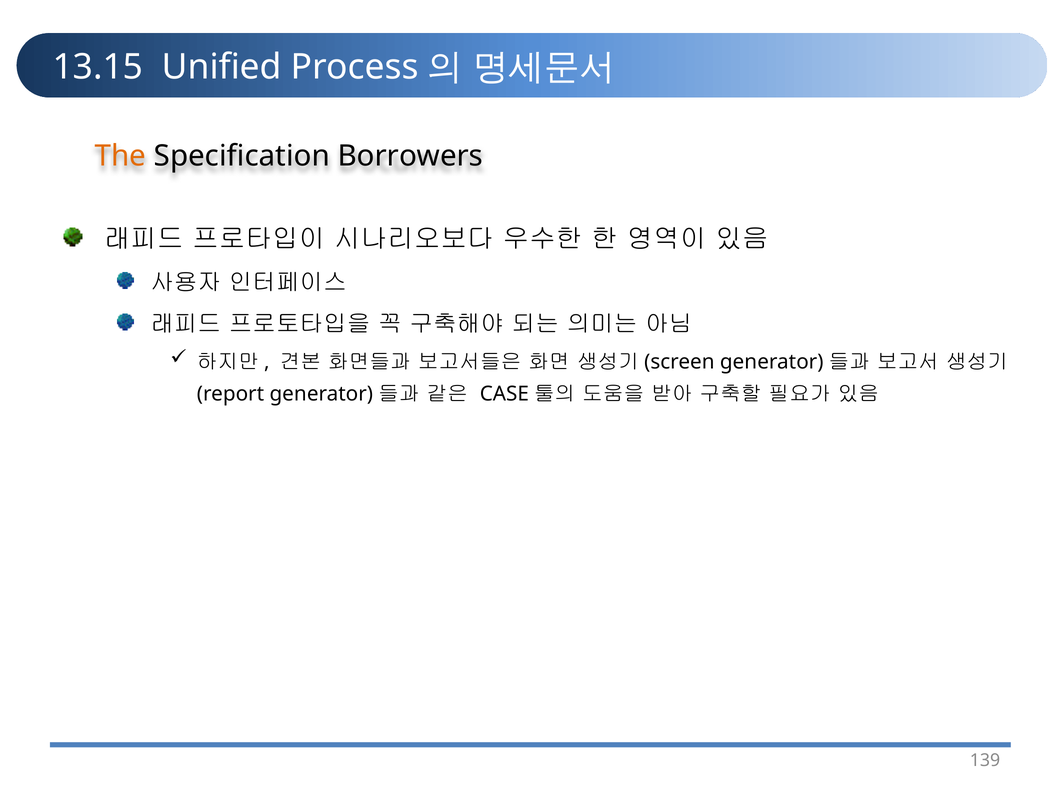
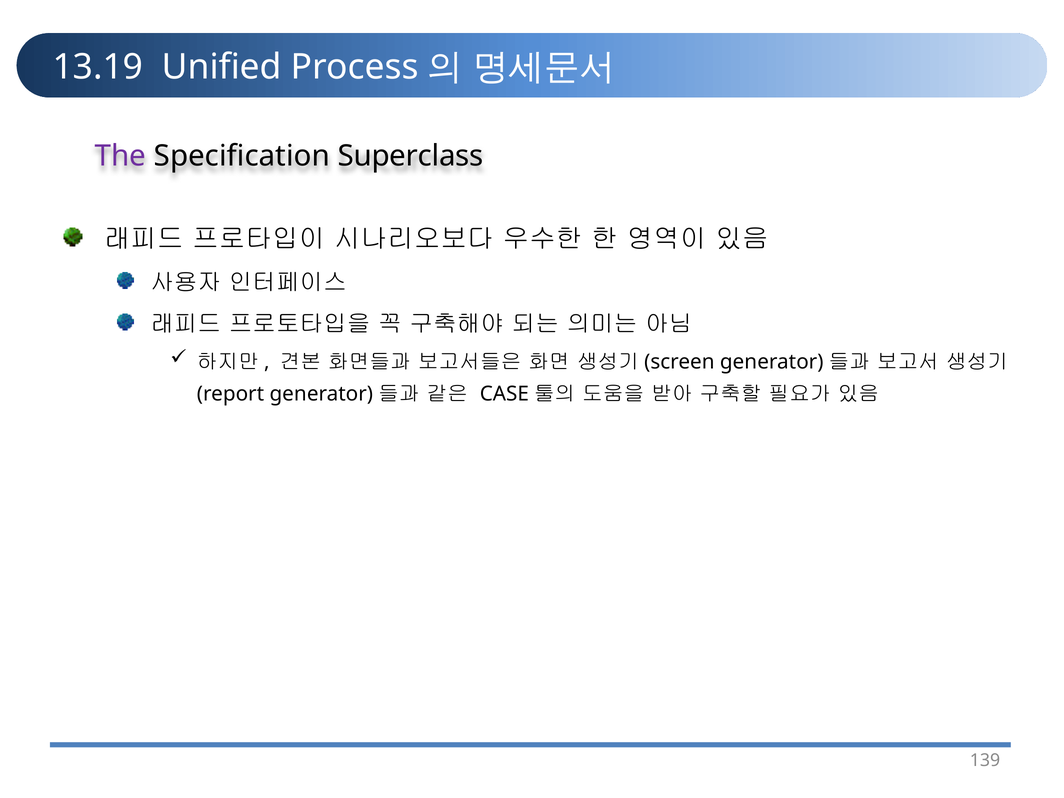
13.15: 13.15 -> 13.19 (98, 67)
The colour: orange -> purple (120, 156)
Borrowers: Borrowers -> Superclass (410, 156)
